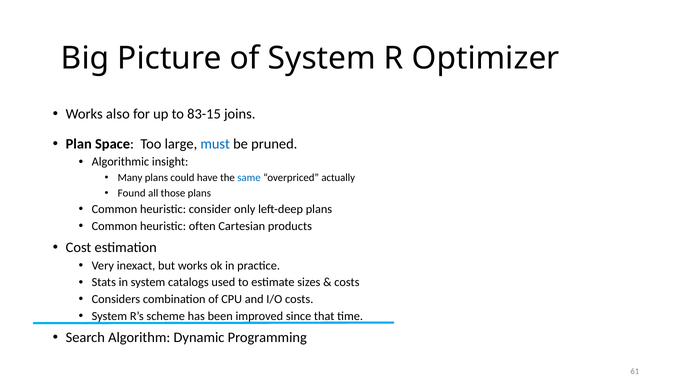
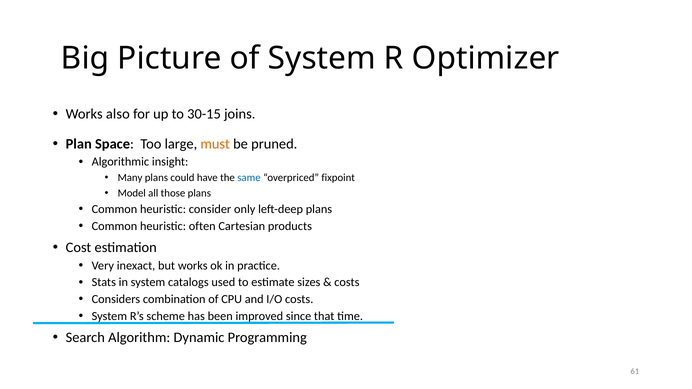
83-15: 83-15 -> 30-15 (204, 114)
must colour: blue -> orange (215, 144)
actually: actually -> fixpoint (338, 178)
Found: Found -> Model (132, 193)
